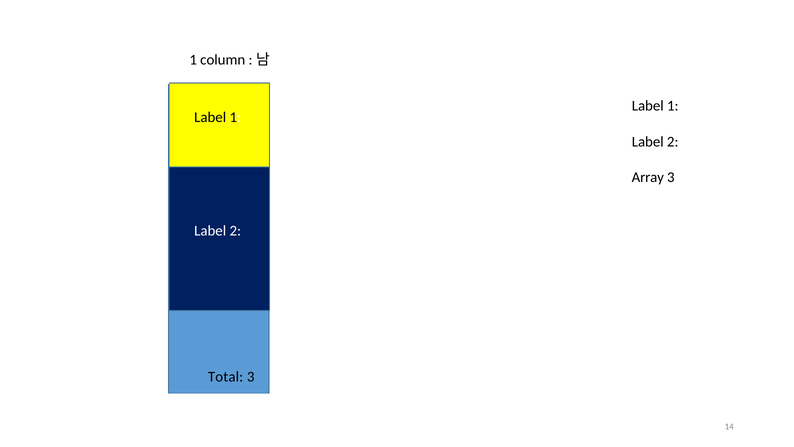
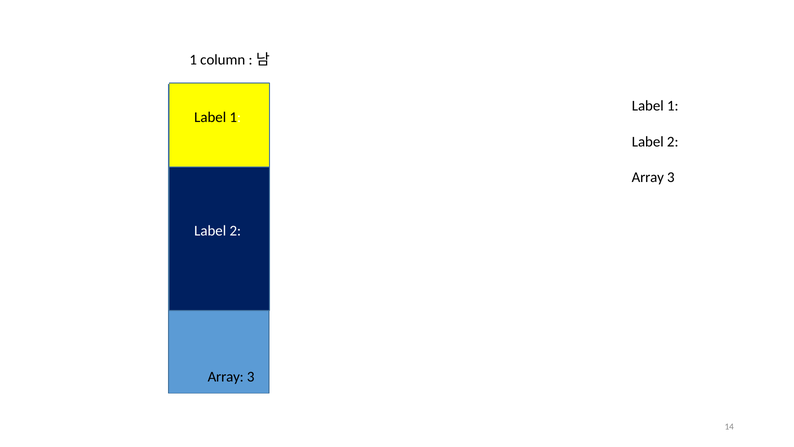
Total: Total -> Array (226, 376)
